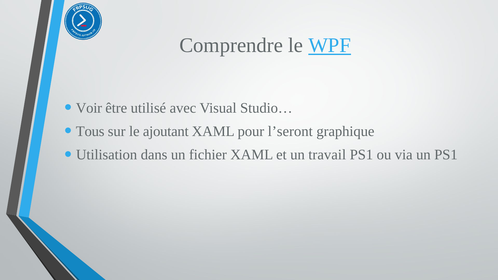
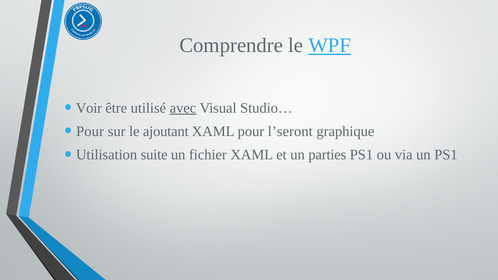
avec underline: none -> present (183, 108)
Tous: Tous -> Pour (90, 131)
dans: dans -> suite (154, 155)
travail: travail -> parties (327, 155)
